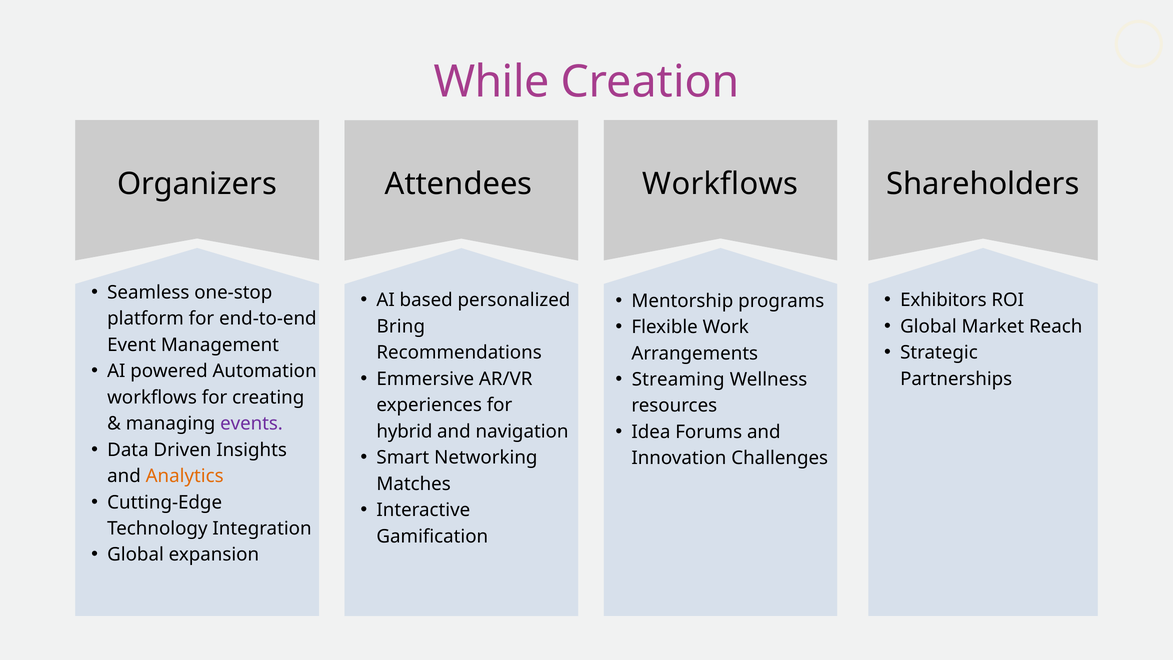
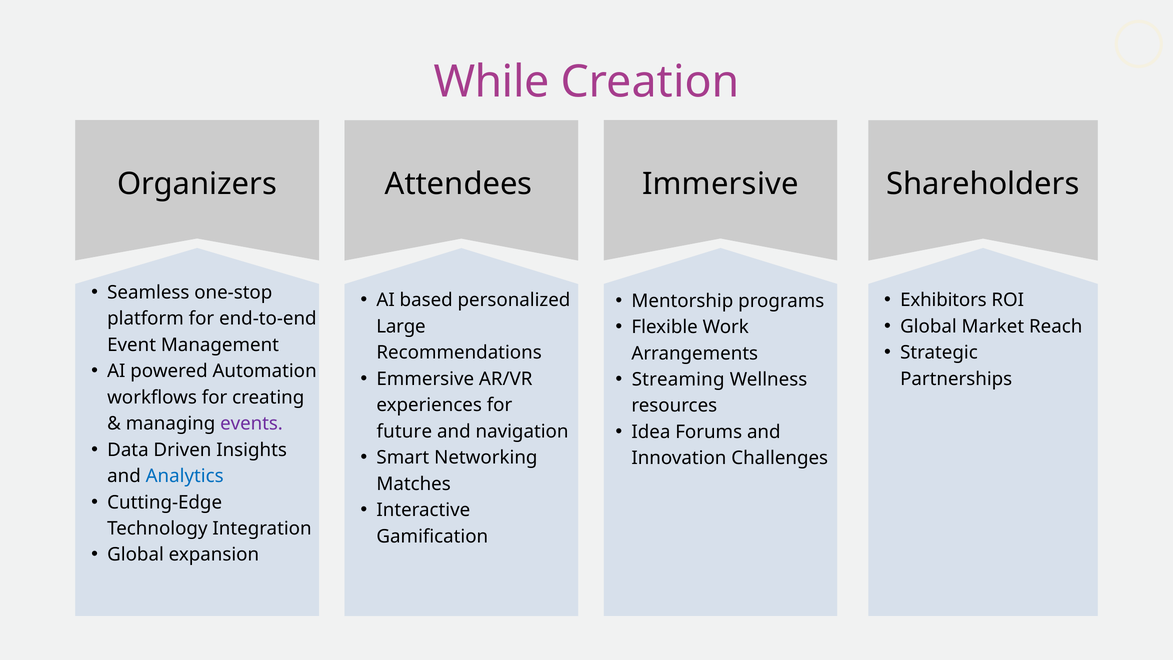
Attendees Workflows: Workflows -> Immersive (720, 184)
Bring: Bring -> Large (401, 326)
hybrid: hybrid -> future (404, 431)
Analytics colour: orange -> blue (185, 476)
